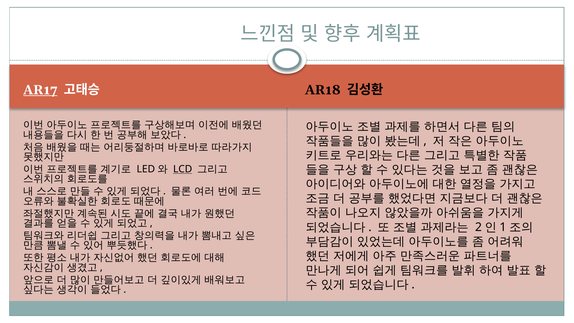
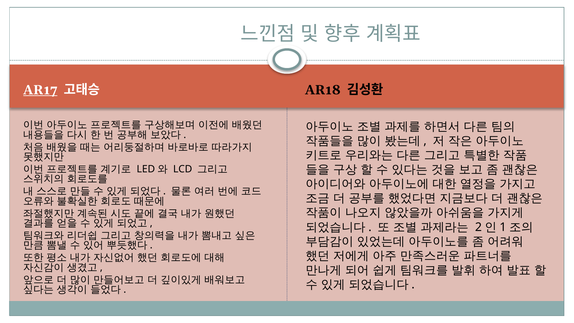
LCD underline: present -> none (183, 169)
